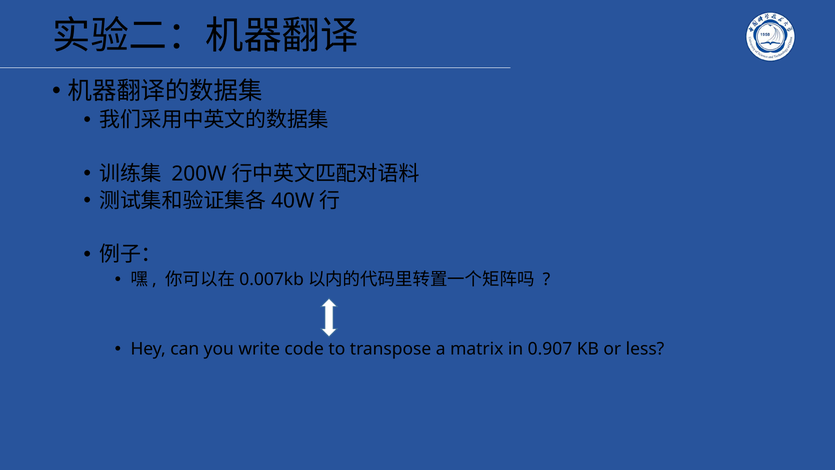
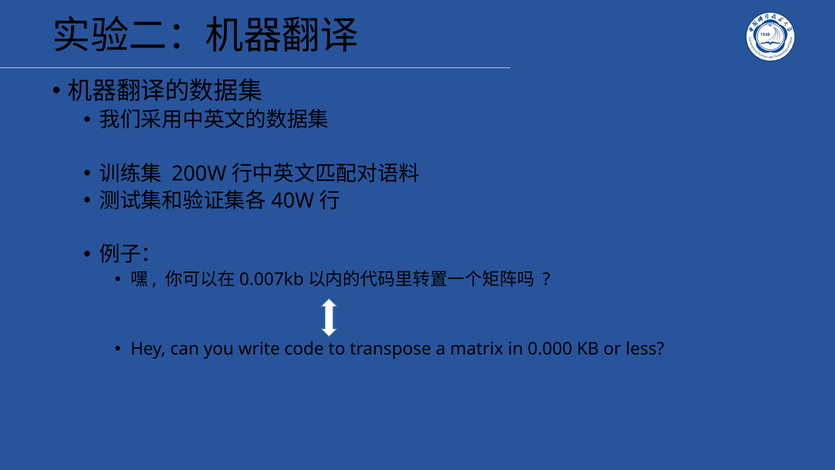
0.907: 0.907 -> 0.000 (550, 349)
